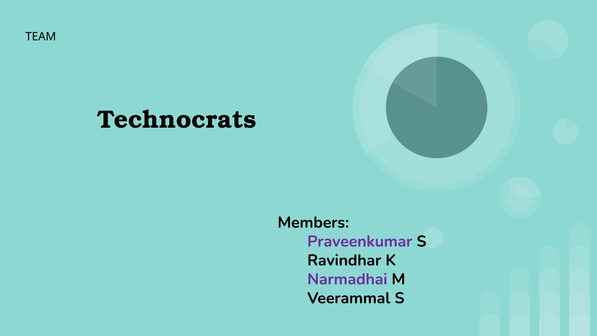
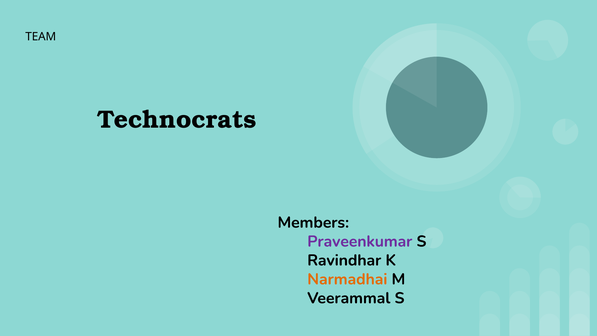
Narmadhai colour: purple -> orange (347, 279)
